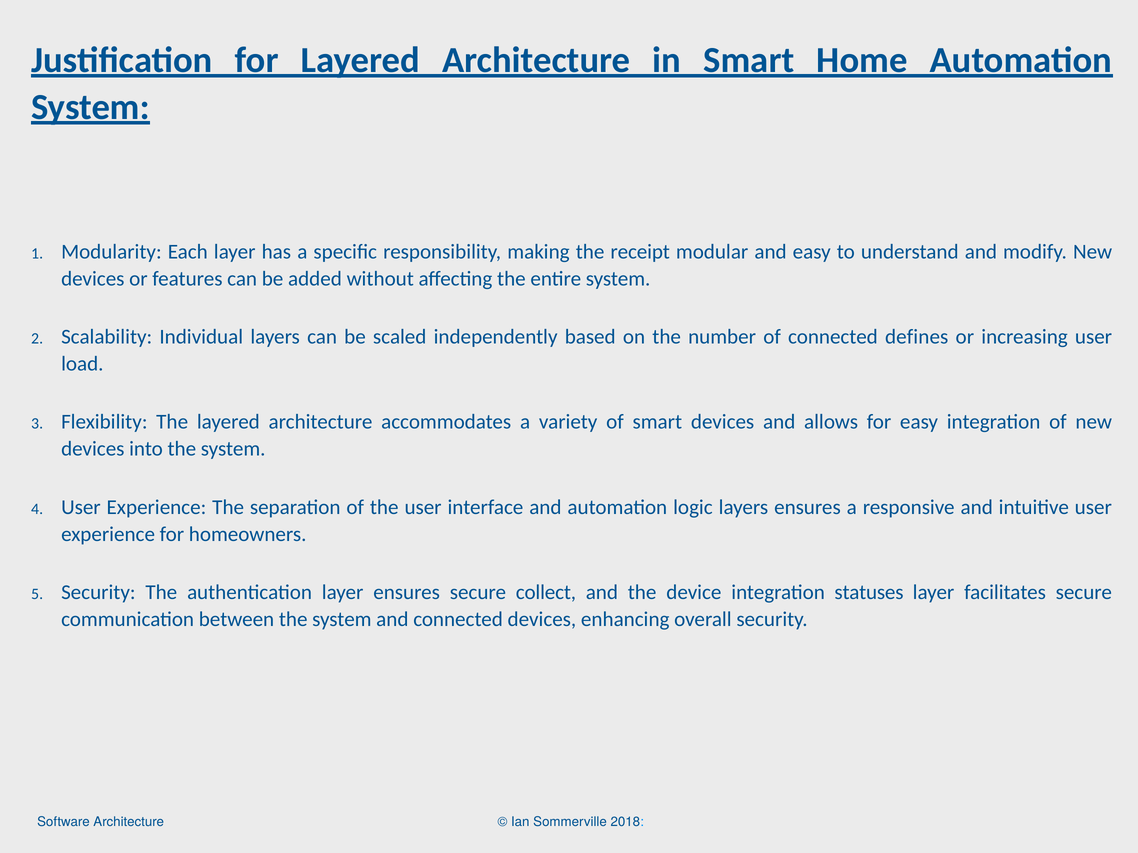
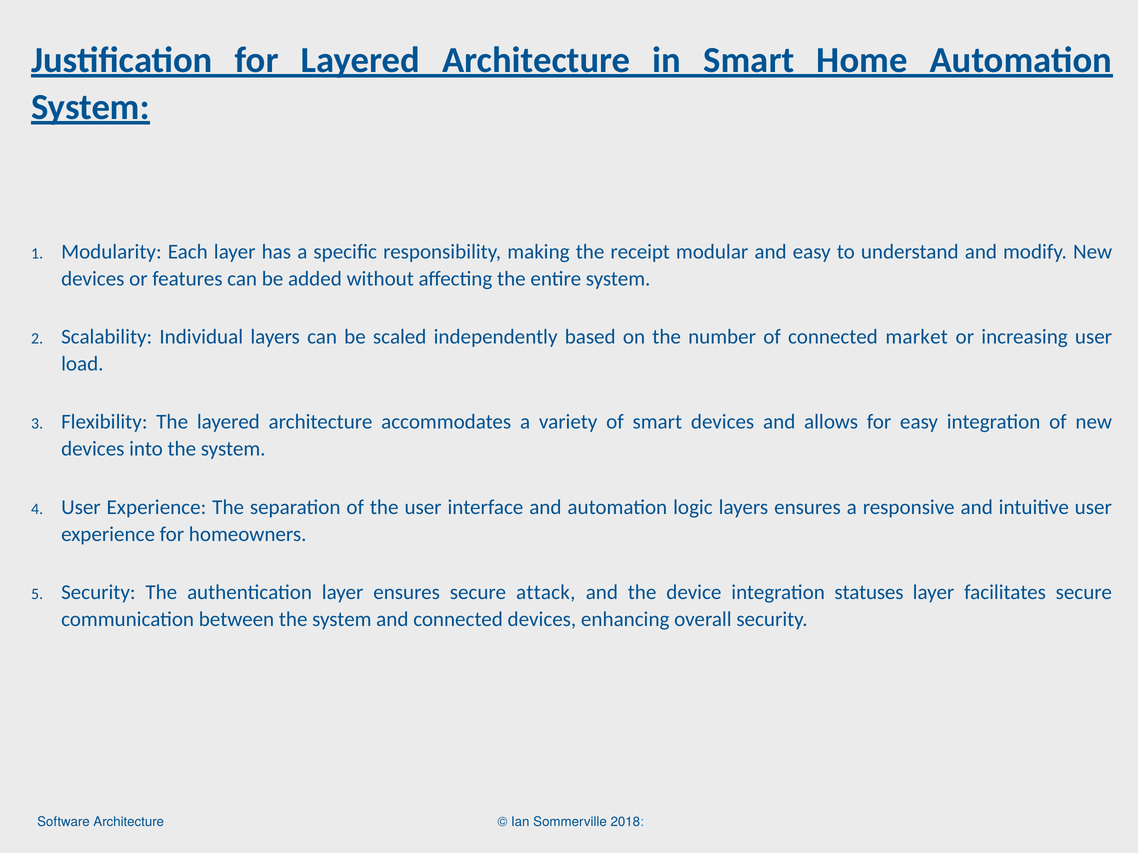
defines: defines -> market (917, 337)
collect: collect -> attack (546, 593)
